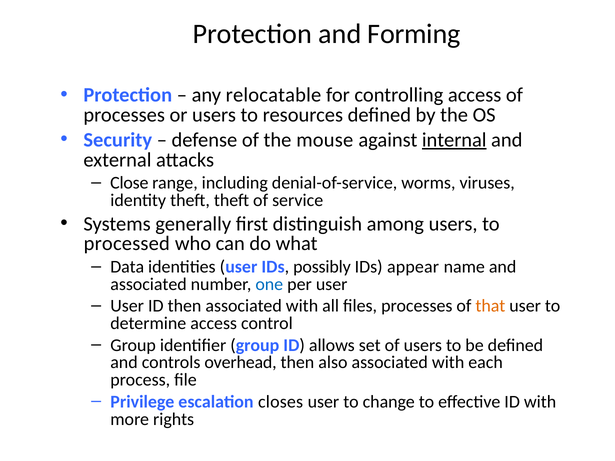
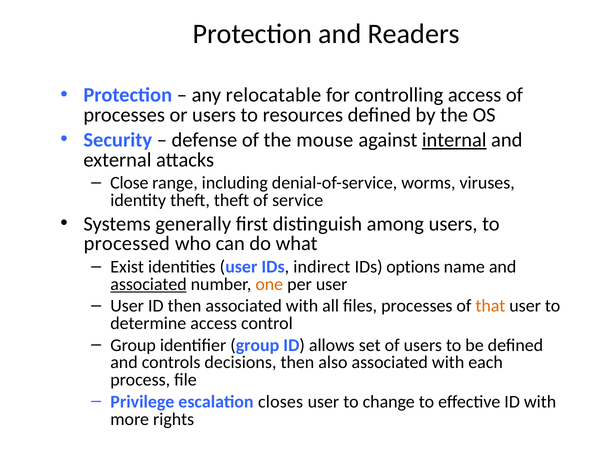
Forming: Forming -> Readers (414, 34)
Data: Data -> Exist (127, 267)
possibly: possibly -> indirect (322, 267)
appear: appear -> options (413, 267)
associated underline: none -> present (149, 284)
one colour: blue -> orange (269, 284)
overhead: overhead -> decisions (240, 363)
